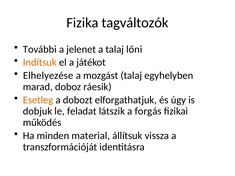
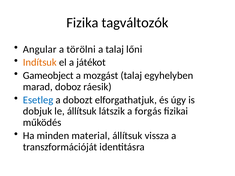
További: További -> Angular (40, 49)
jelenet: jelenet -> törölni (81, 49)
Elhelyezése: Elhelyezése -> Gameobject (48, 76)
Esetleg colour: orange -> blue (38, 100)
le feladat: feladat -> állítsuk (82, 111)
